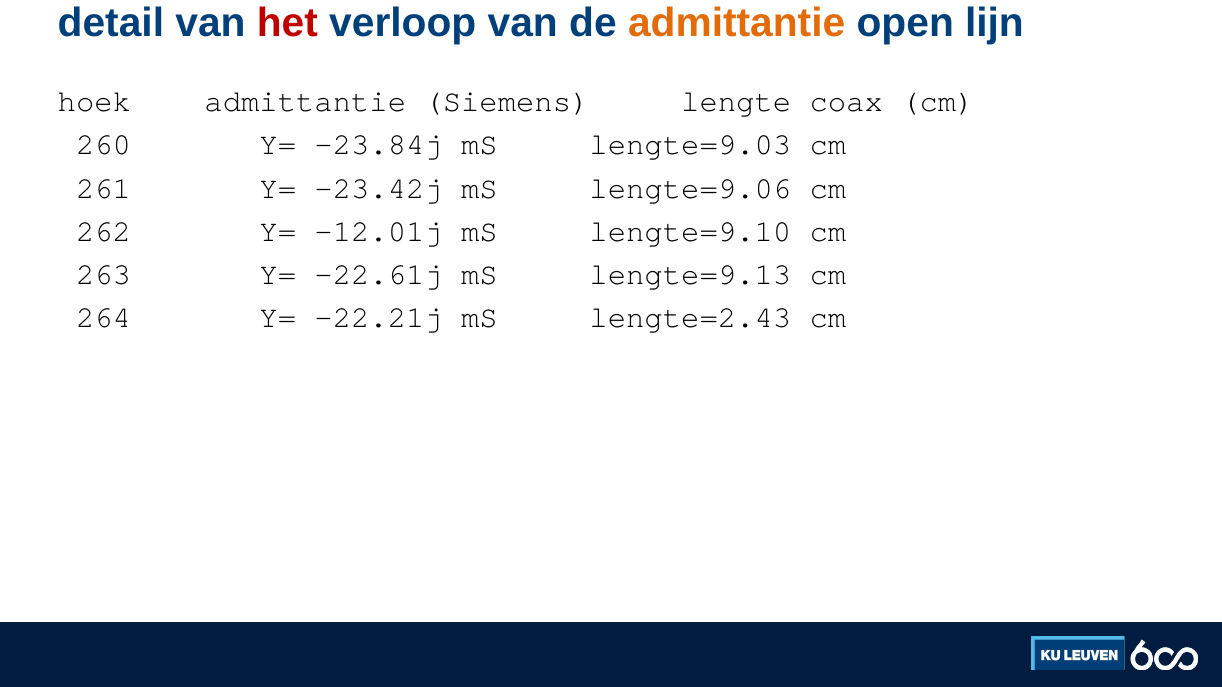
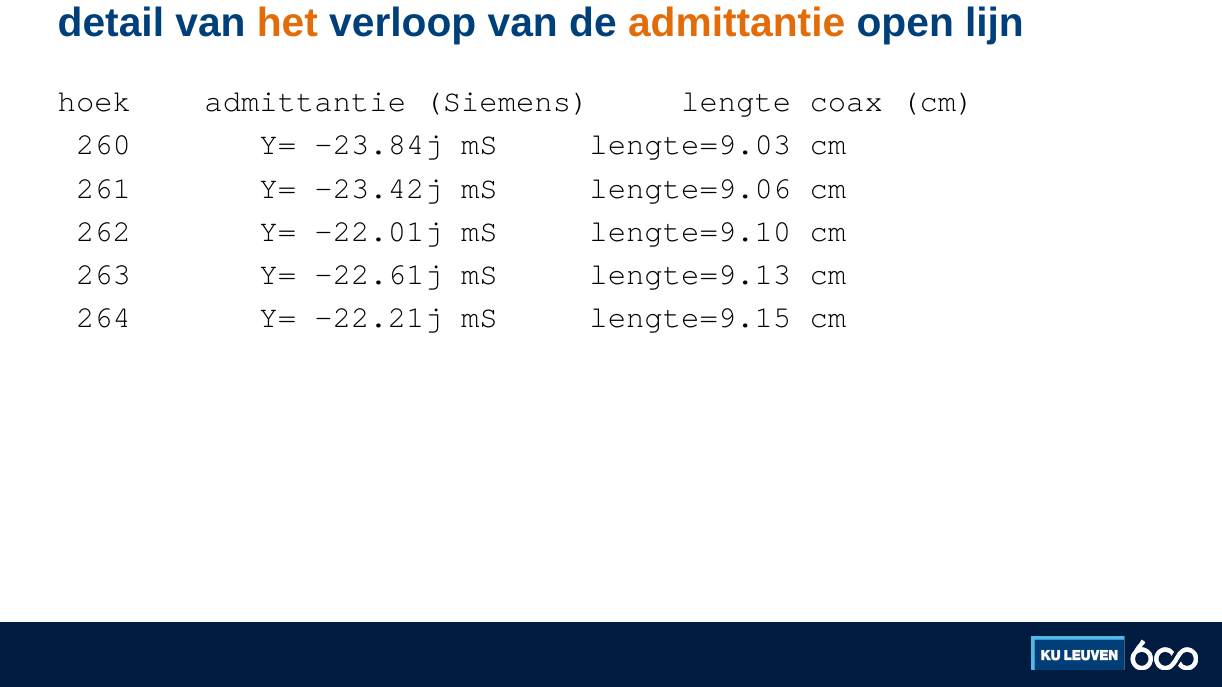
het colour: red -> orange (287, 23)
-12.01j: -12.01j -> -22.01j (379, 231)
lengte=2.43: lengte=2.43 -> lengte=9.15 (690, 318)
